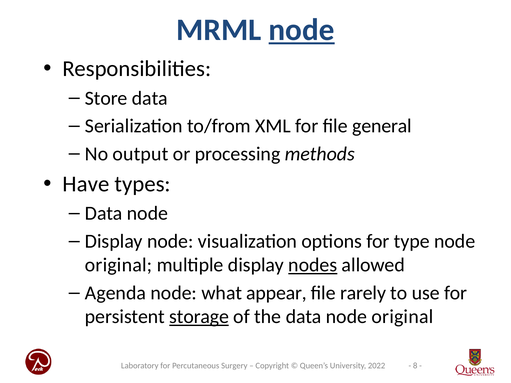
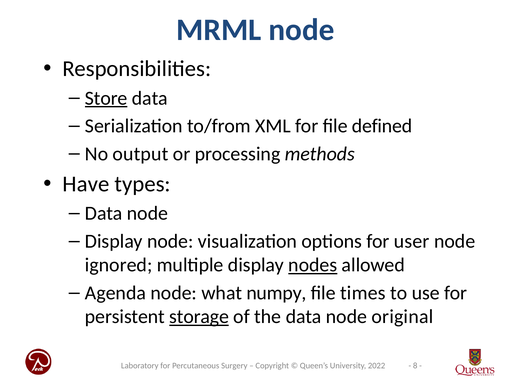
node underline: present -> none (302, 30)
Store underline: none -> present (106, 98)
general: general -> defined (382, 126)
type: type -> user (412, 241)
original: original -> ignored (119, 265)
appear: appear -> numpy (276, 293)
rarely: rarely -> times (363, 293)
